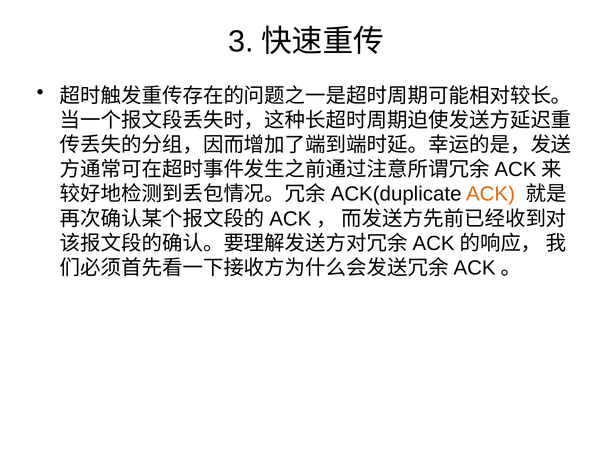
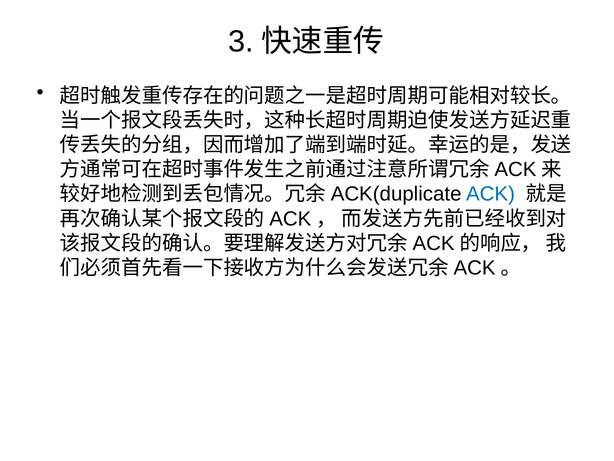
ACK colour: orange -> blue (490, 194)
